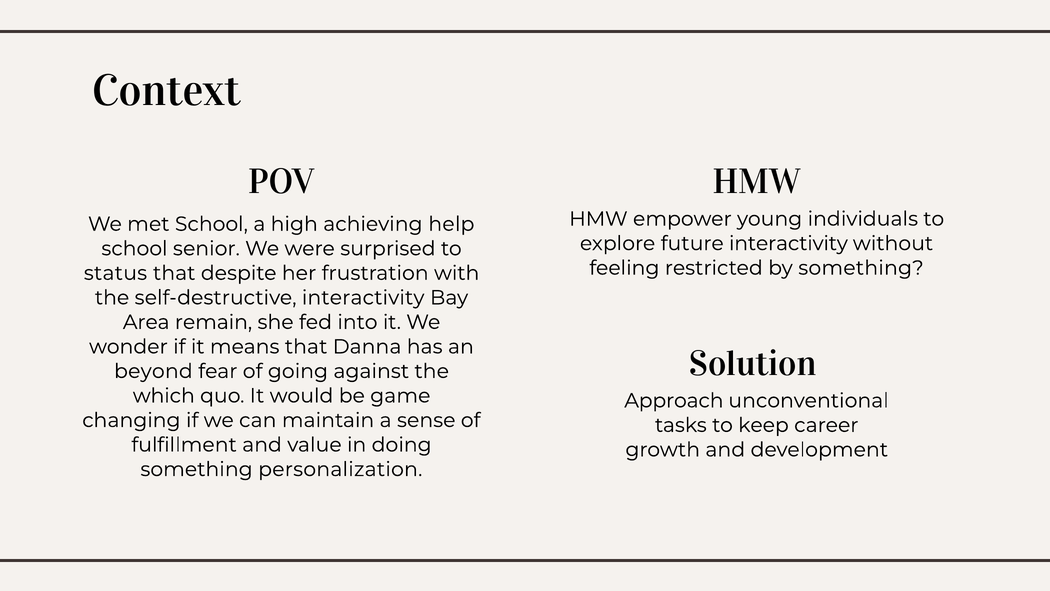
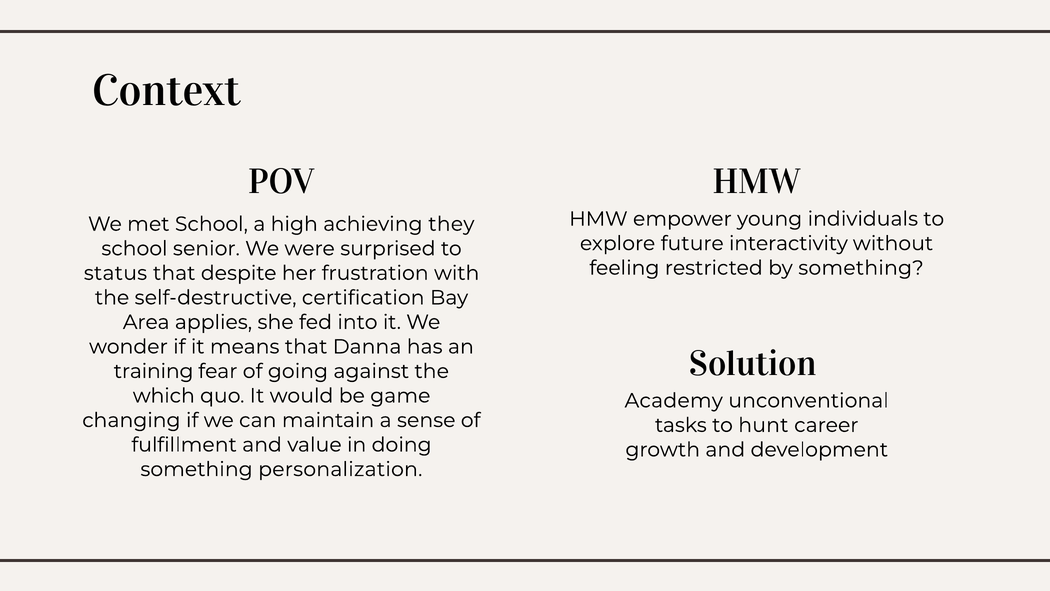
help: help -> they (451, 224)
self-destructive interactivity: interactivity -> certification (363, 297)
remain: remain -> applies (213, 322)
beyond: beyond -> training (154, 371)
Approach: Approach -> Academy (674, 400)
keep: keep -> hunt (763, 425)
